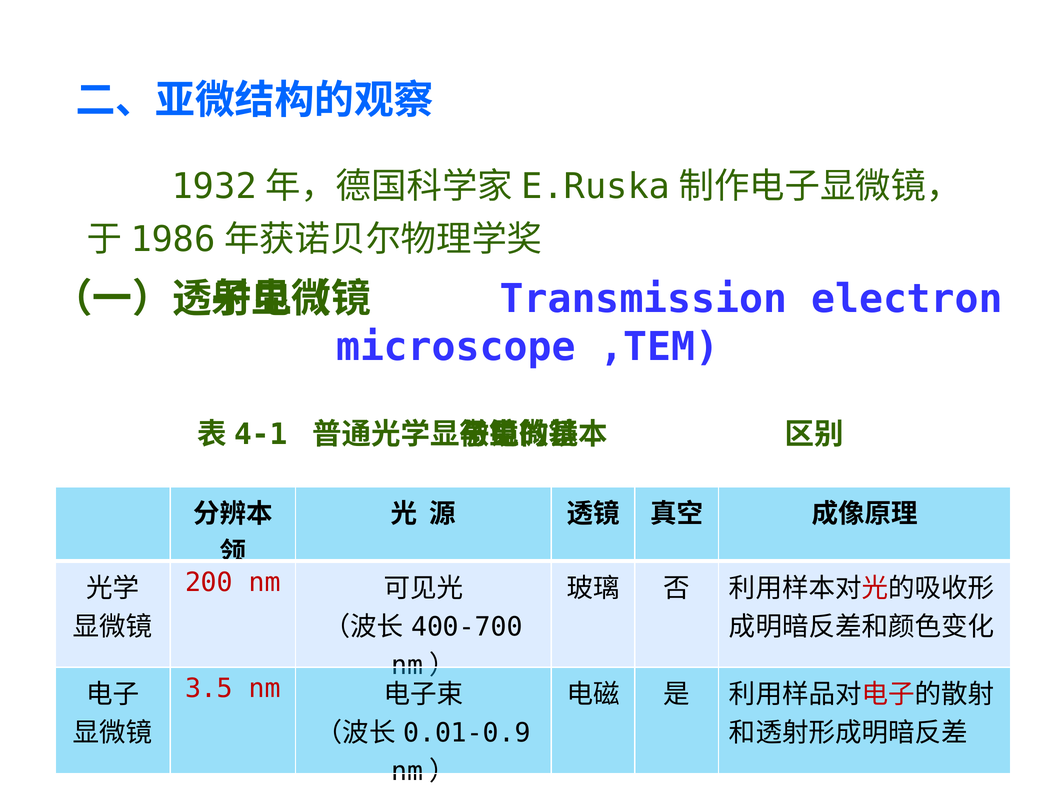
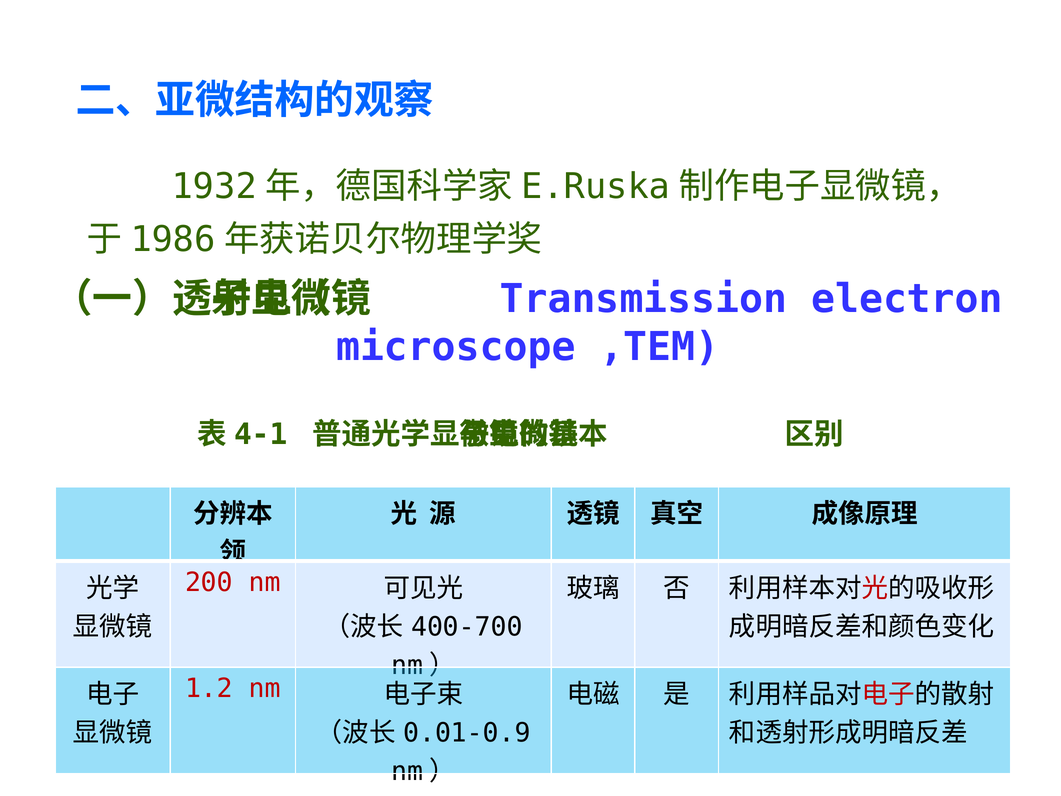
3.5: 3.5 -> 1.2 (209, 688)
